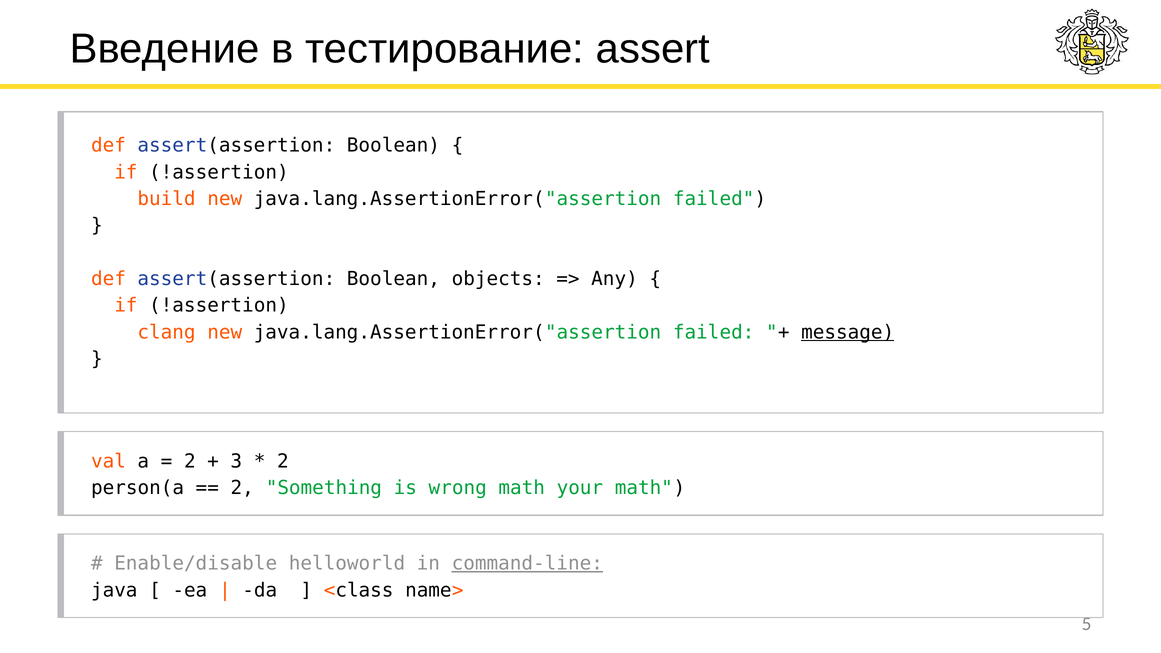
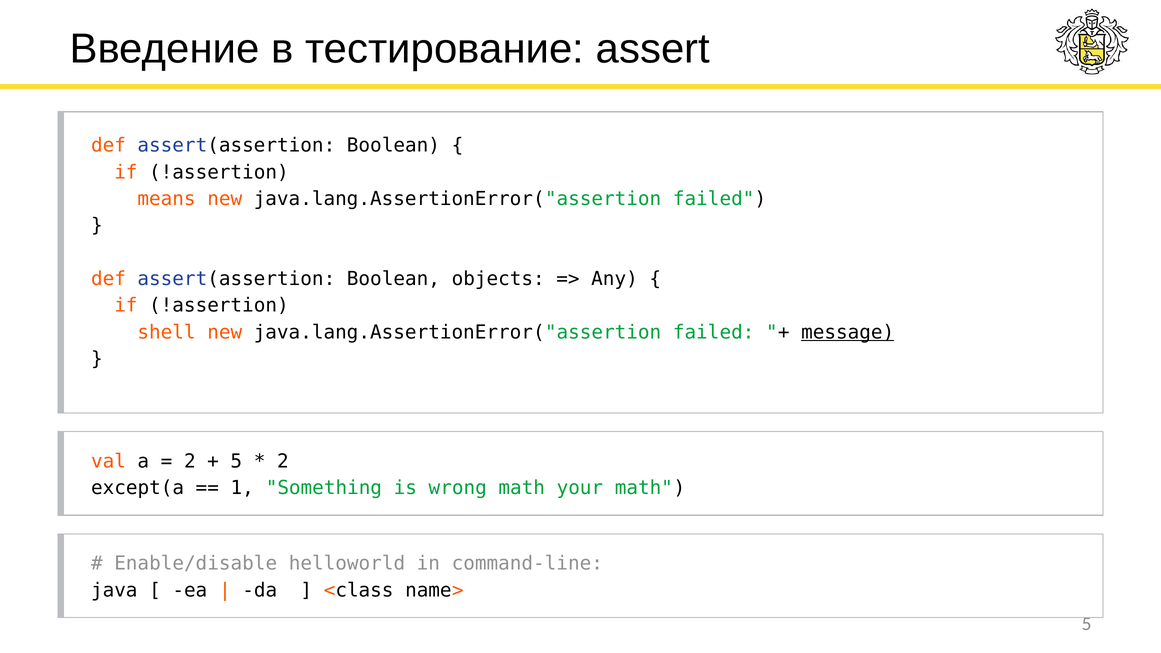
build: build -> means (167, 199)
clang: clang -> shell (167, 332)
3: 3 -> 5 (236, 461)
person(a: person(a -> except(a (138, 488)
2: 2 -> 1 (242, 488)
command-line underline: present -> none (527, 564)
